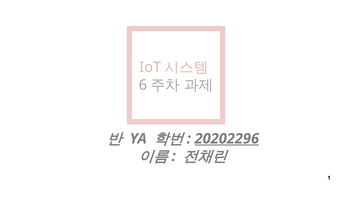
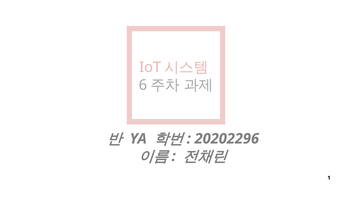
20202296 underline: present -> none (227, 139)
